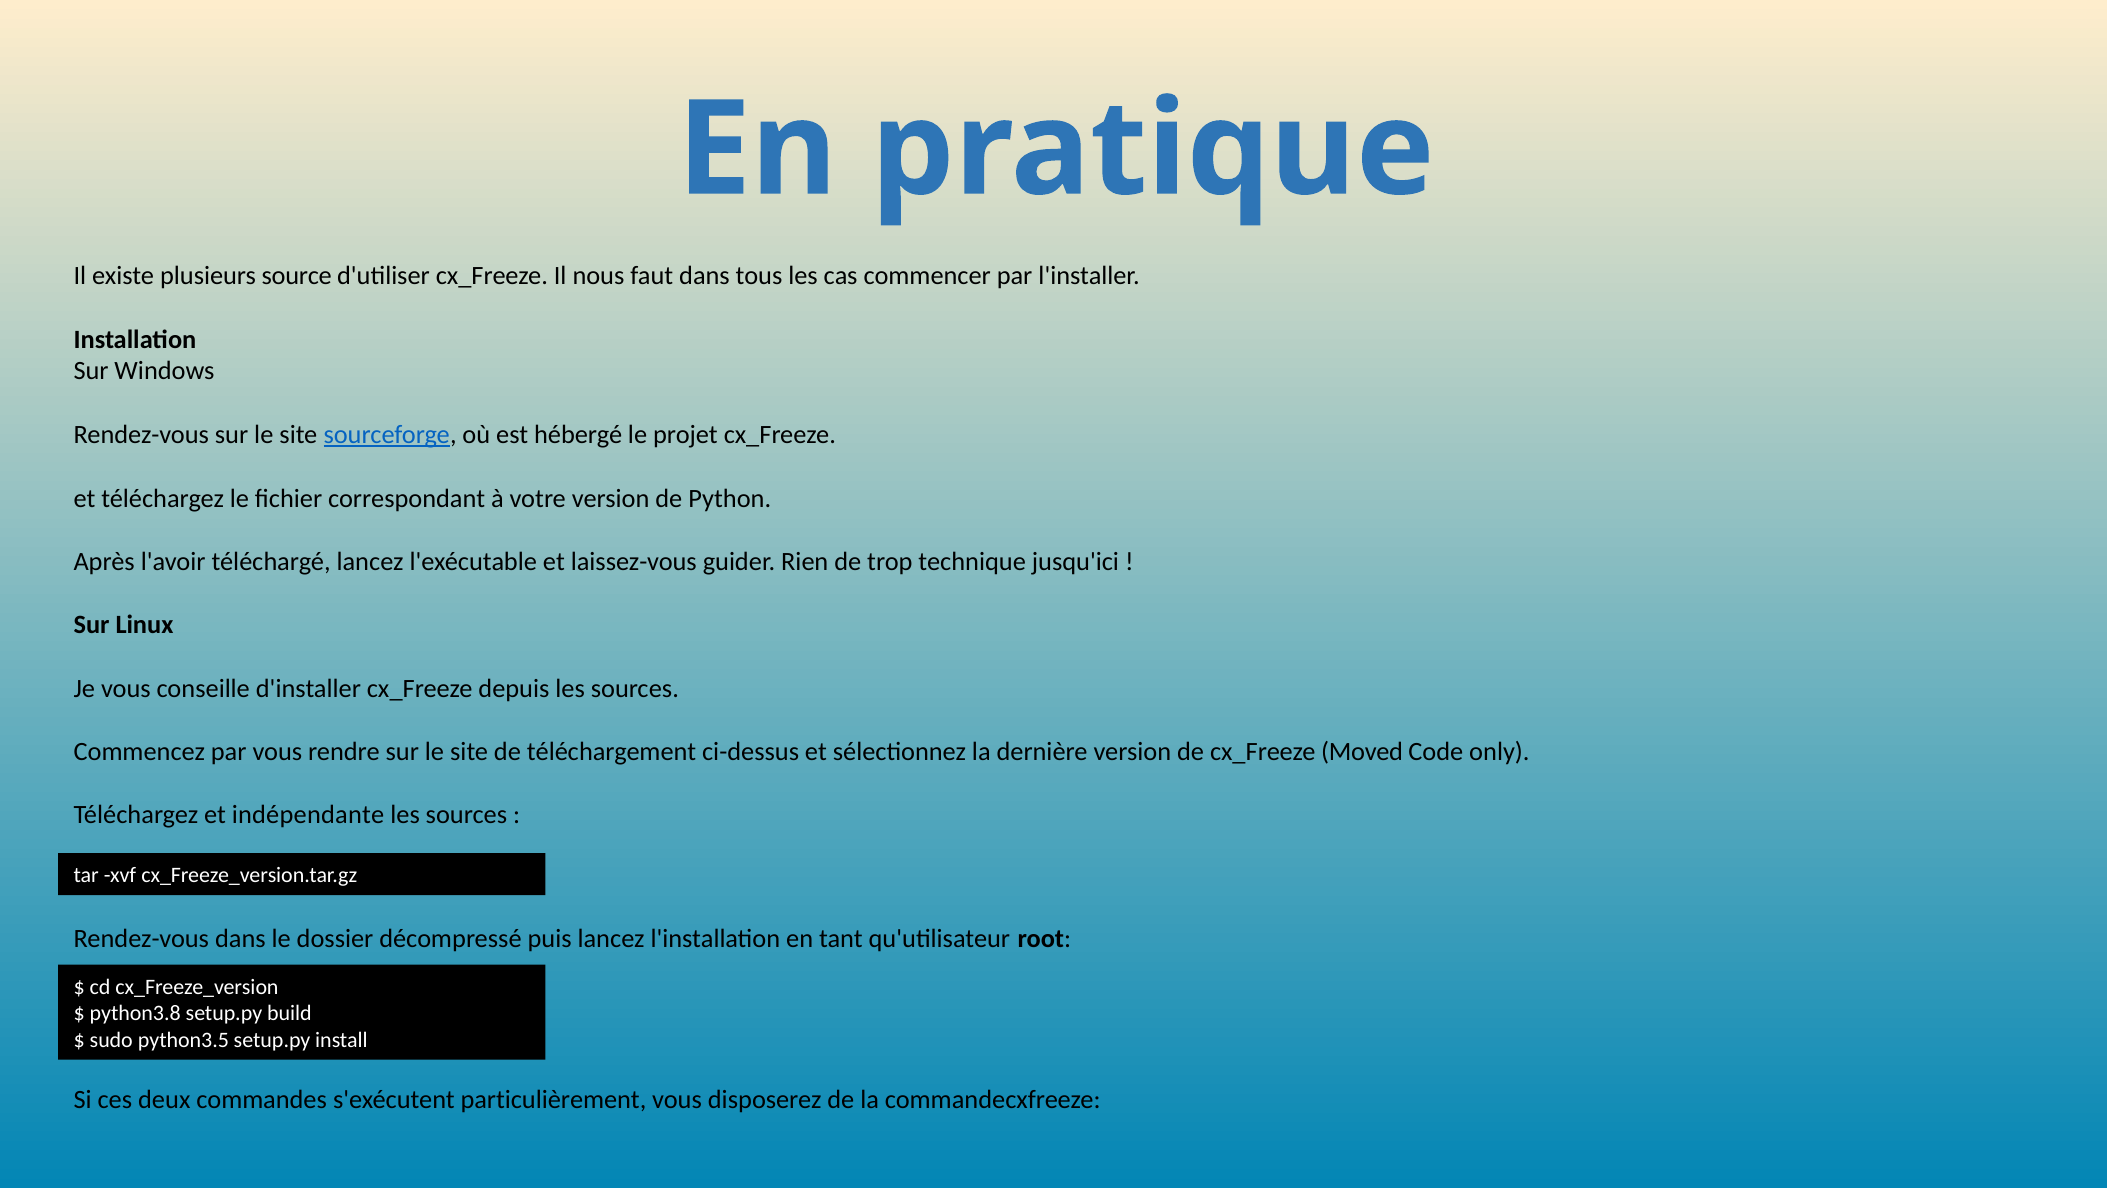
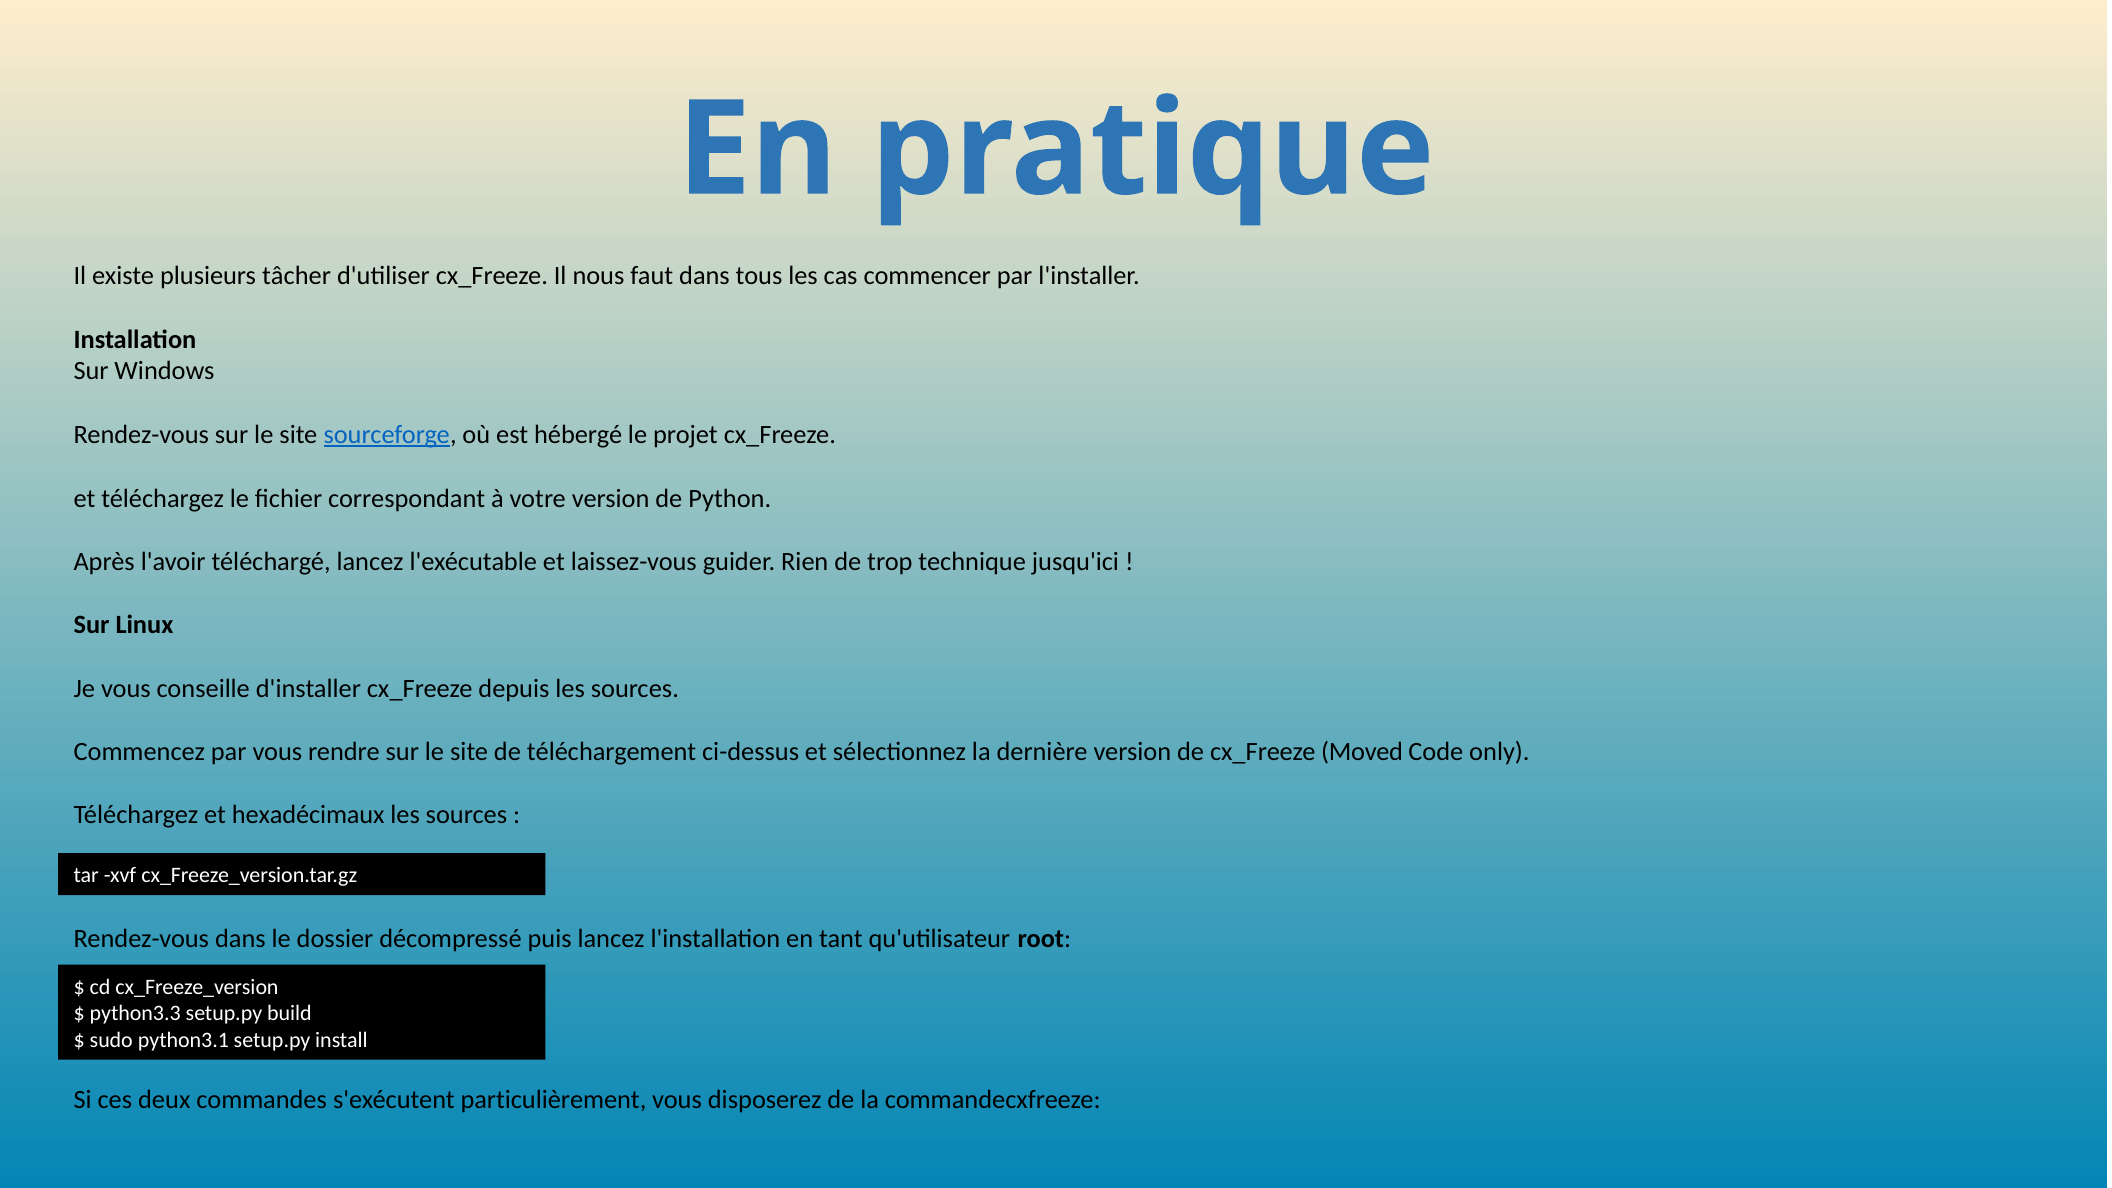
source: source -> tâcher (297, 276)
indépendante: indépendante -> hexadécimaux (308, 815)
python3.8: python3.8 -> python3.3 (135, 1014)
python3.5: python3.5 -> python3.1 (183, 1040)
